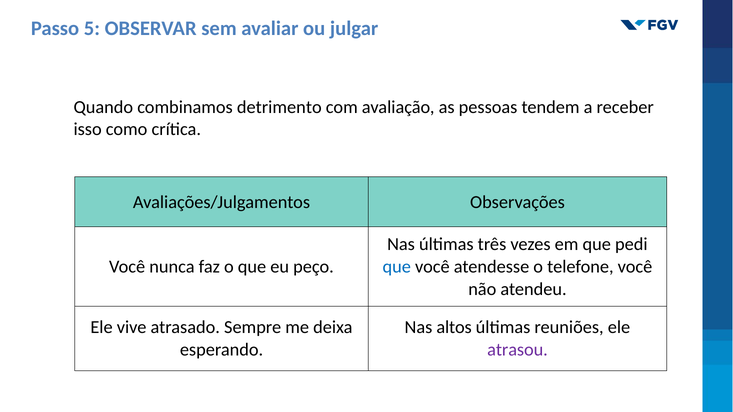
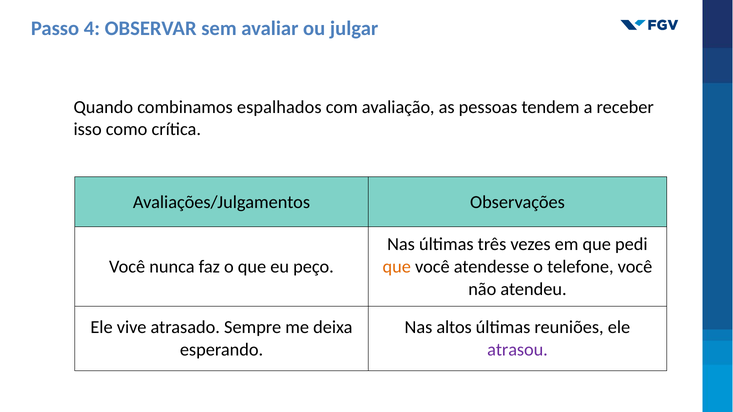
5: 5 -> 4 (92, 28)
detrimento: detrimento -> espalhados (279, 107)
que colour: blue -> orange (397, 267)
